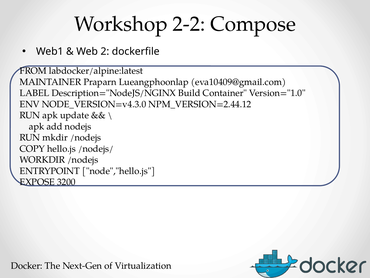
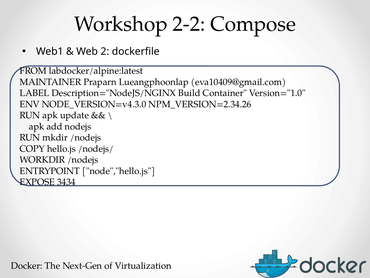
NPM_VERSION=2.44.12: NPM_VERSION=2.44.12 -> NPM_VERSION=2.34.26 (200, 104)
3200: 3200 -> 3434 (66, 182)
